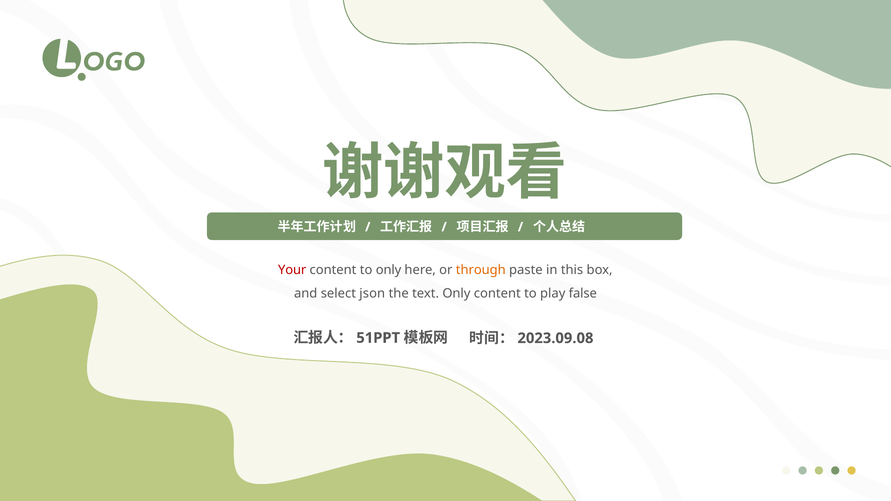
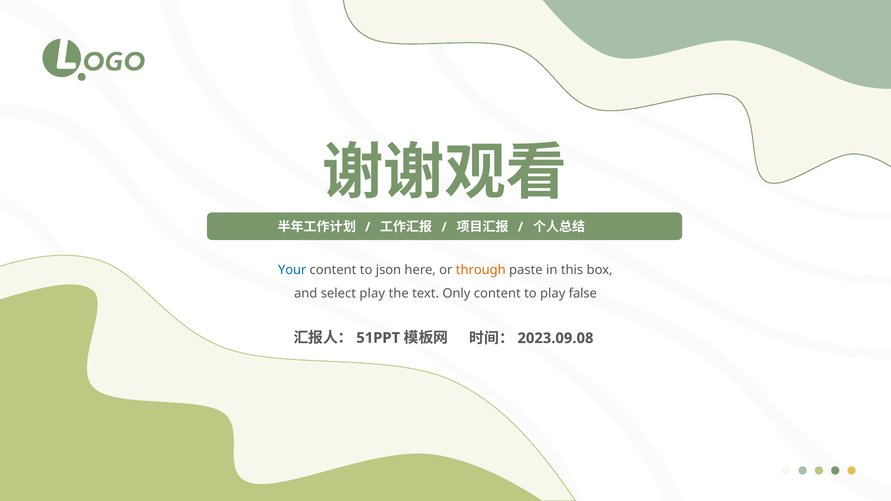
Your colour: red -> blue (292, 270)
to only: only -> json (388, 270)
select json: json -> play (372, 294)
